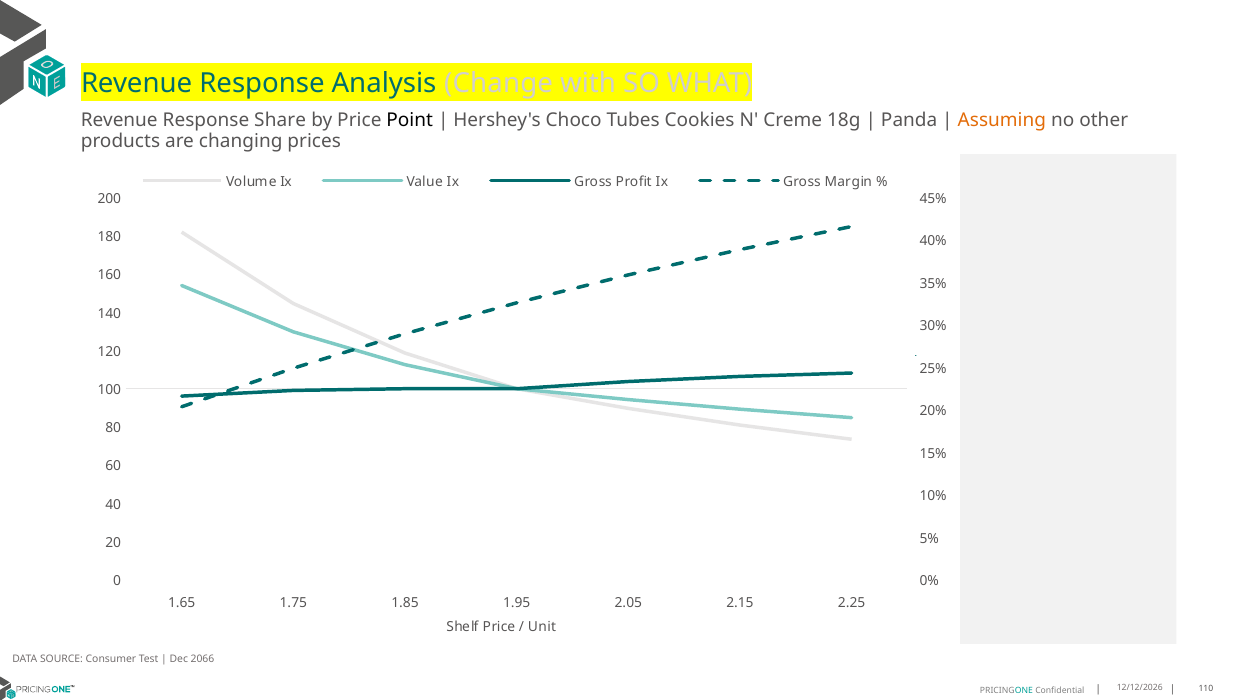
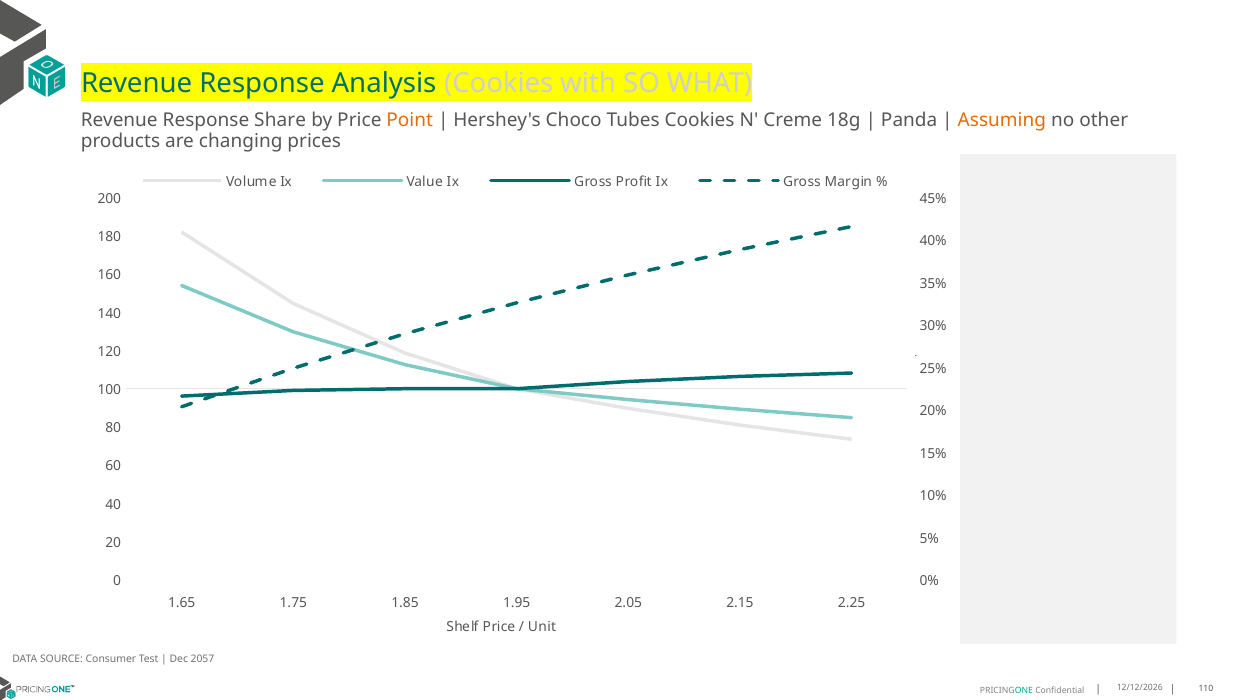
Analysis Change: Change -> Cookies (499, 84)
Point colour: black -> orange (410, 120)
2066: 2066 -> 2057 (203, 659)
